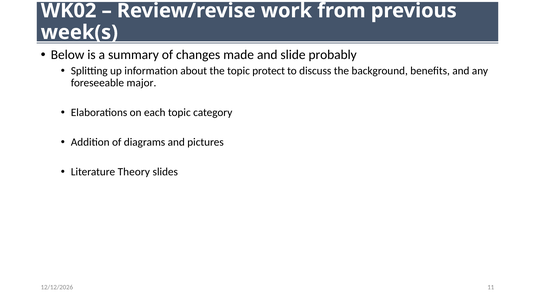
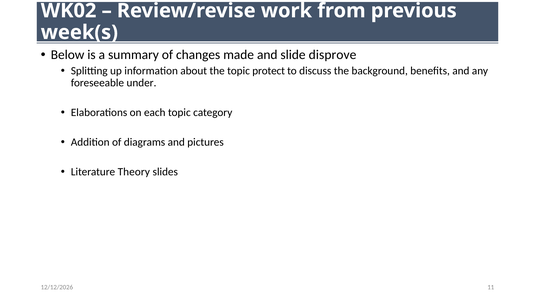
probably: probably -> disprove (333, 55)
major: major -> under (141, 83)
